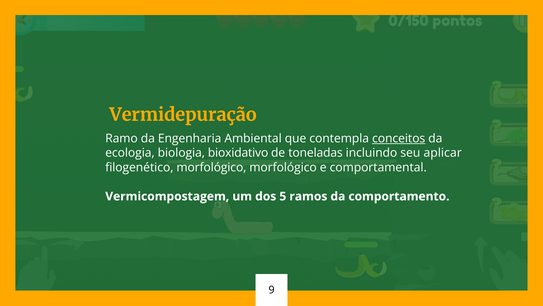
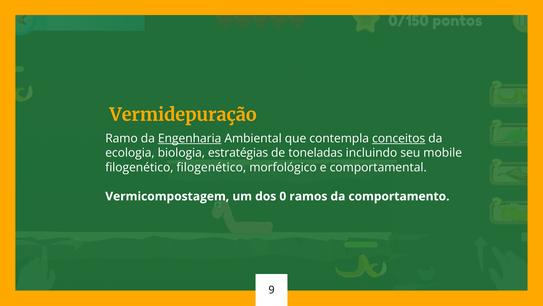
Engenharia underline: none -> present (190, 138)
bioxidativo: bioxidativo -> estratégias (238, 153)
aplicar: aplicar -> mobile (443, 153)
filogenético morfológico: morfológico -> filogenético (211, 167)
5: 5 -> 0 (283, 196)
